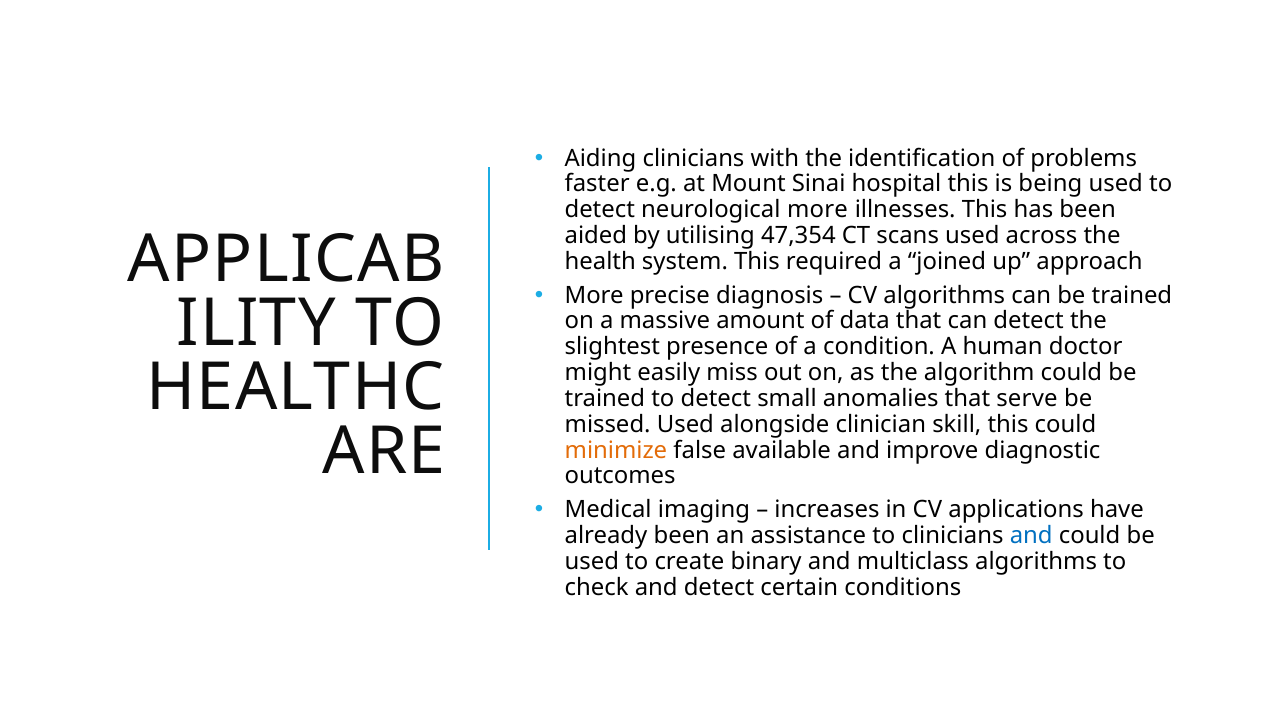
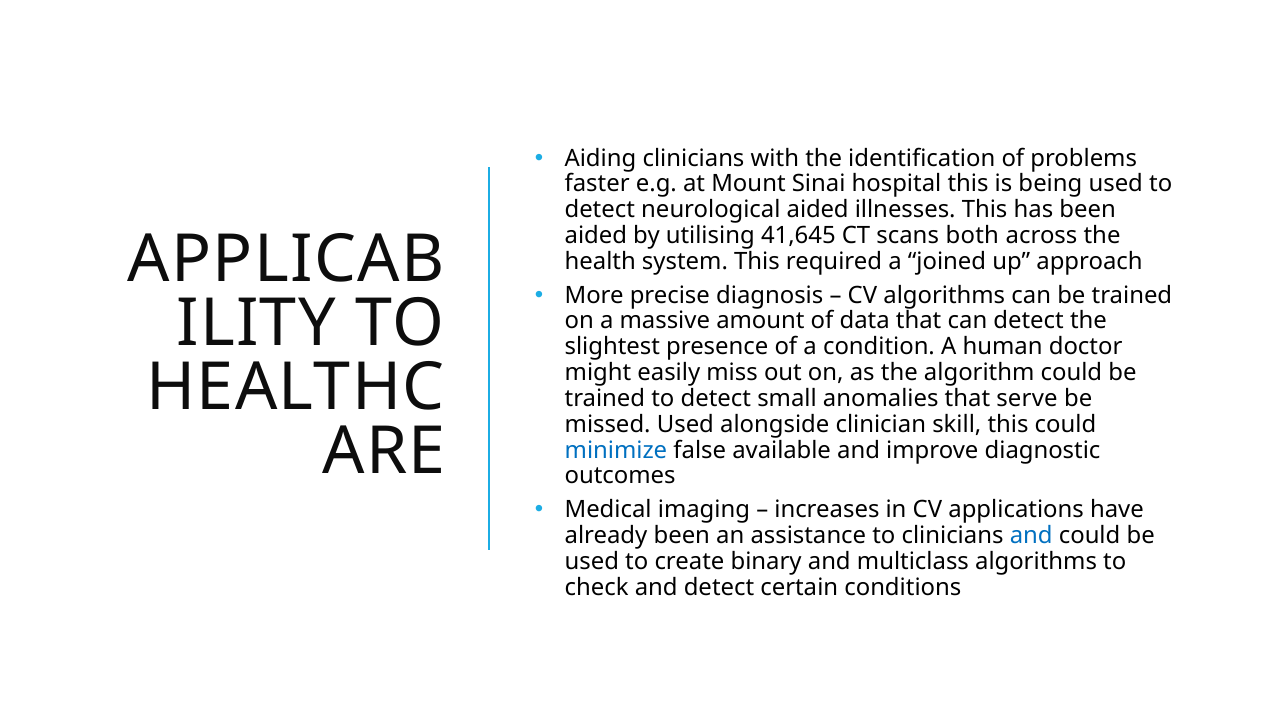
neurological more: more -> aided (818, 210)
47,354: 47,354 -> 41,645 (798, 236)
scans used: used -> both (972, 236)
minimize colour: orange -> blue (616, 450)
